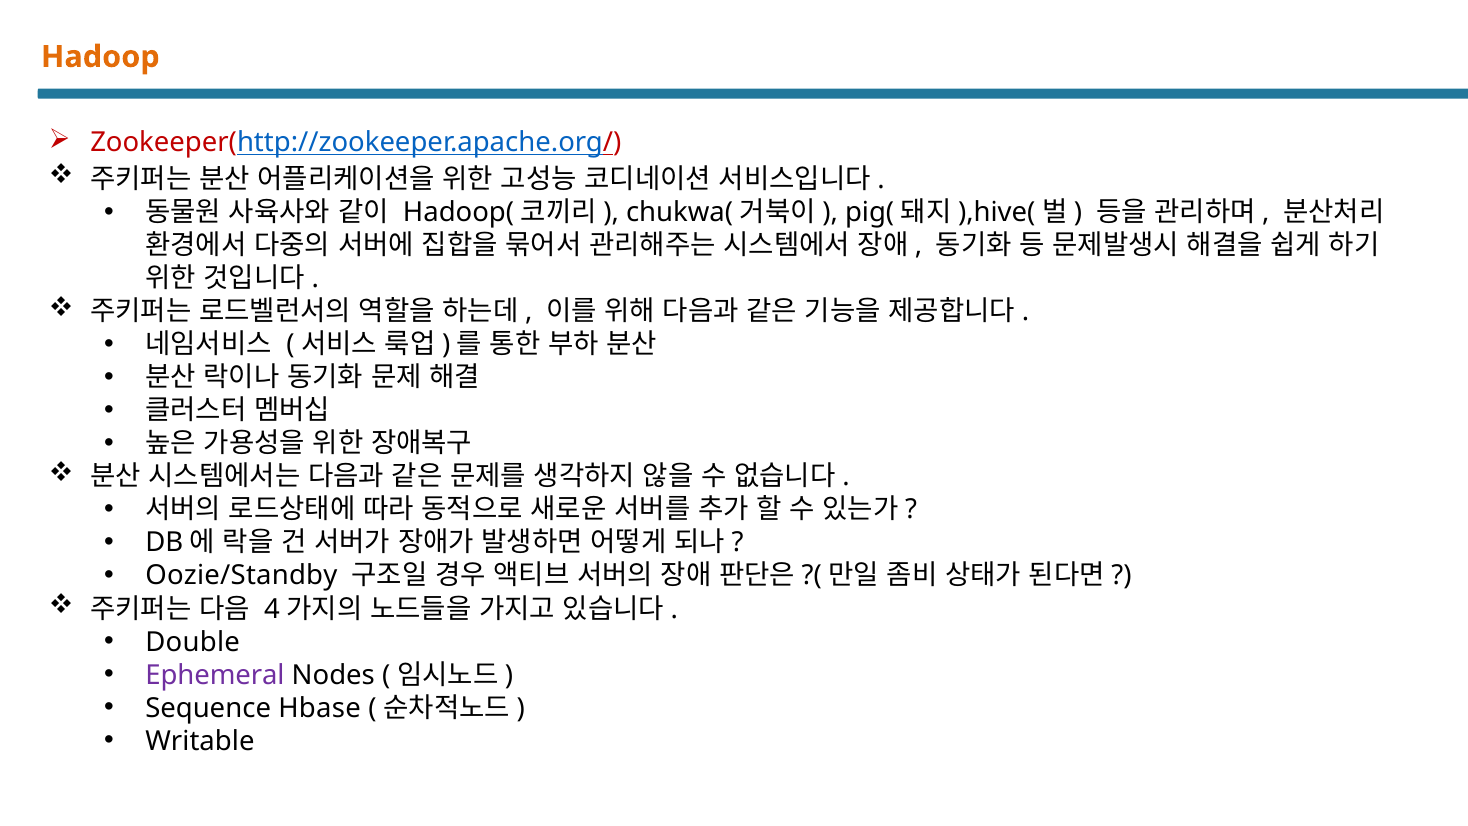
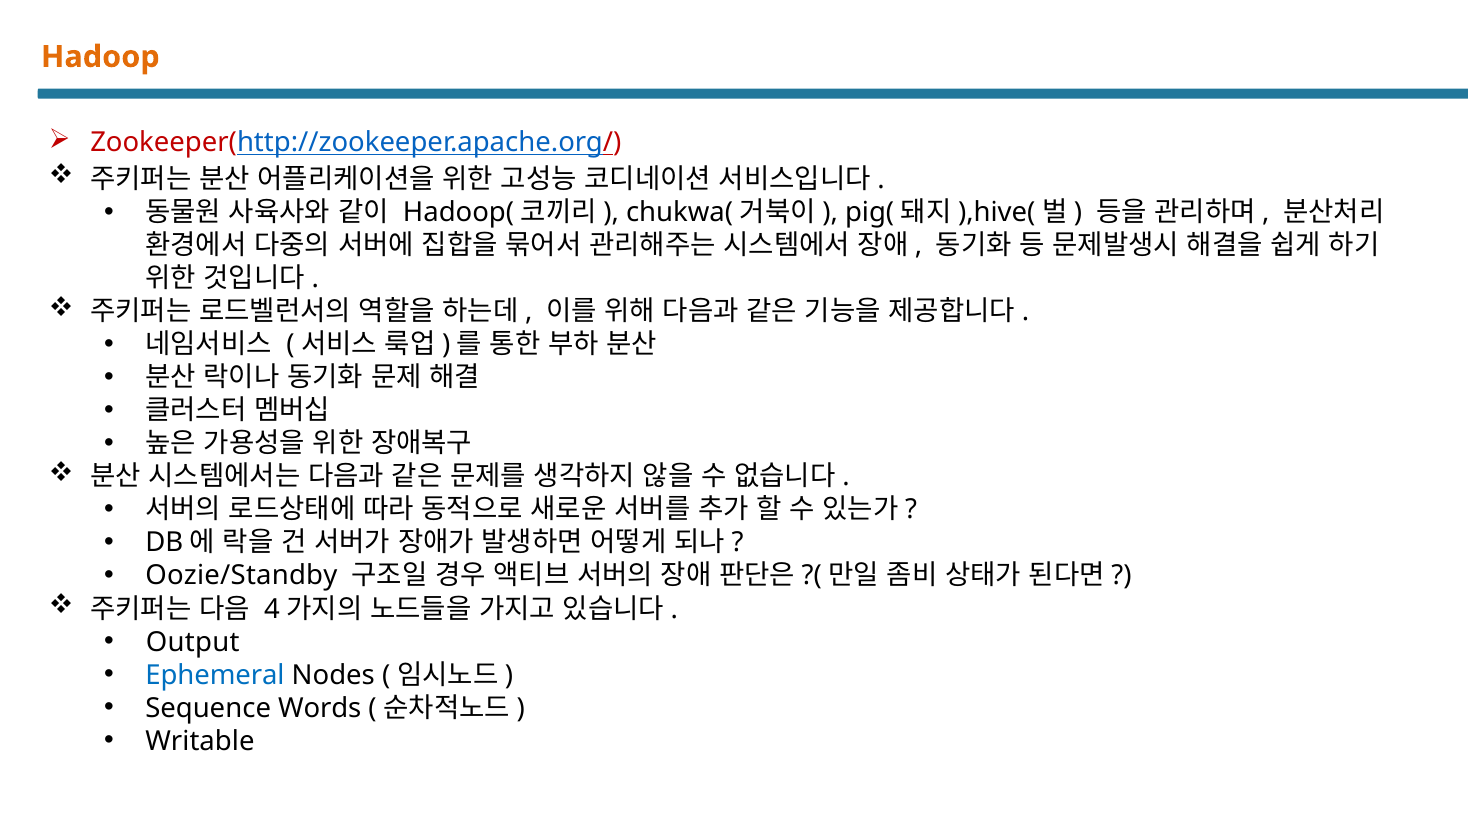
Double: Double -> Output (193, 642)
Ephemeral colour: purple -> blue (215, 675)
Hbase: Hbase -> Words (320, 708)
